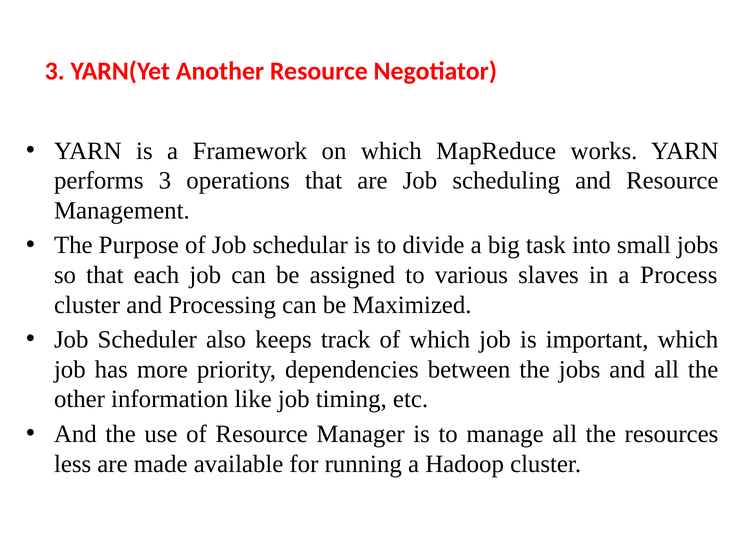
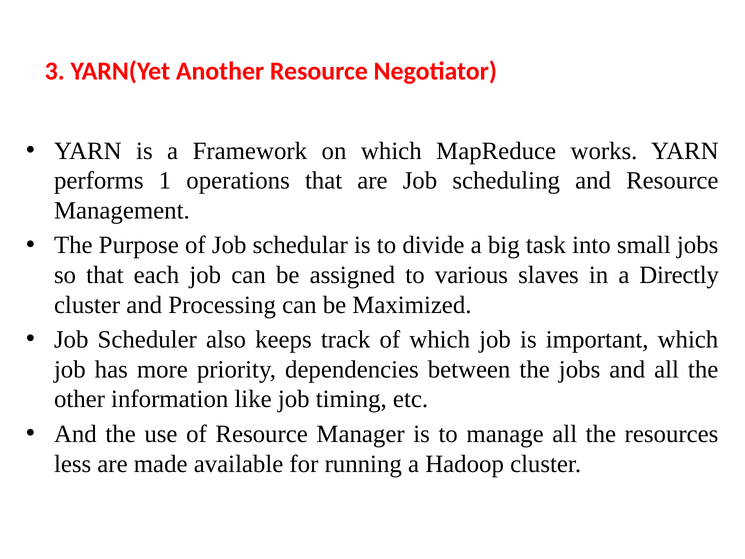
performs 3: 3 -> 1 (165, 181)
Process: Process -> Directly (679, 275)
